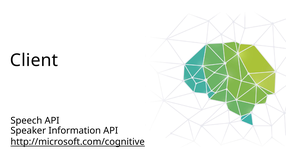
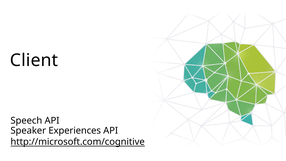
Information: Information -> Experiences (75, 131)
